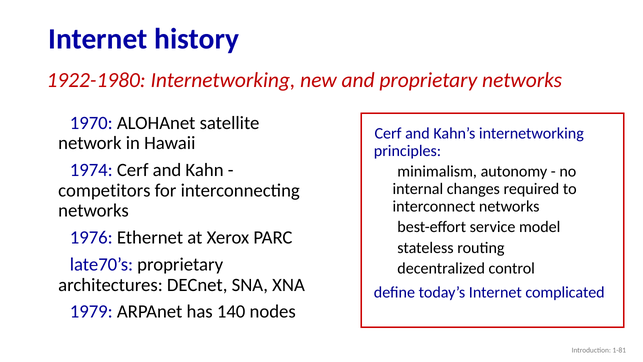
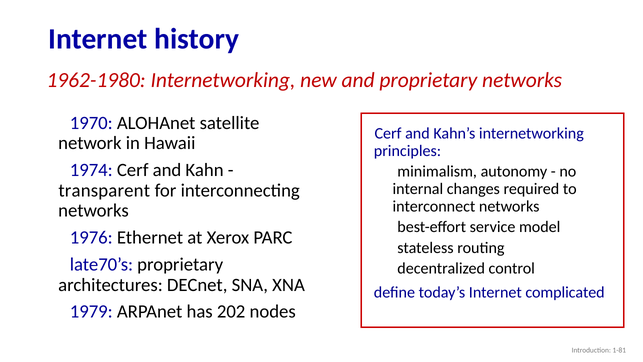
1922-1980: 1922-1980 -> 1962-1980 (96, 80)
competitors: competitors -> transparent (104, 190)
140: 140 -> 202 (231, 311)
